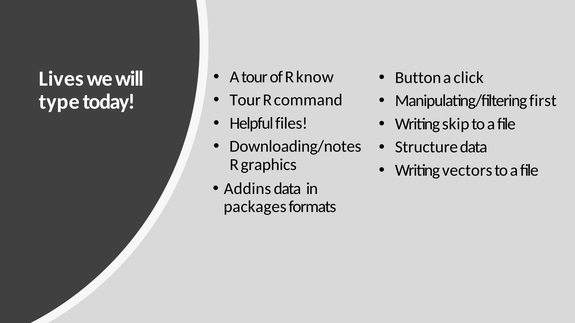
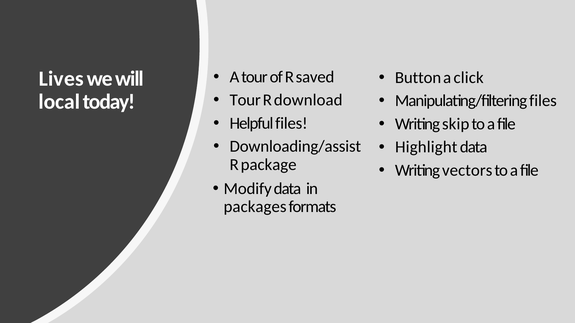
know: know -> saved (315, 77)
command: command -> download (308, 100)
Manipulating/filtering first: first -> files (543, 101)
type: type -> local (59, 102)
Downloading/notes: Downloading/notes -> Downloading/assist (295, 147)
Structure: Structure -> Highlight (426, 147)
graphics: graphics -> package (269, 165)
Addins: Addins -> Modify (248, 189)
